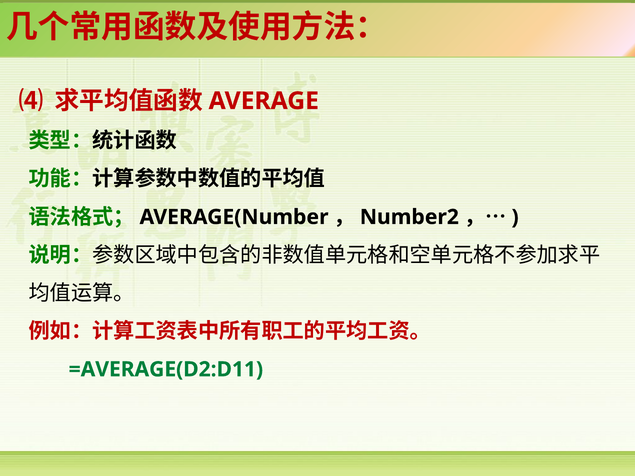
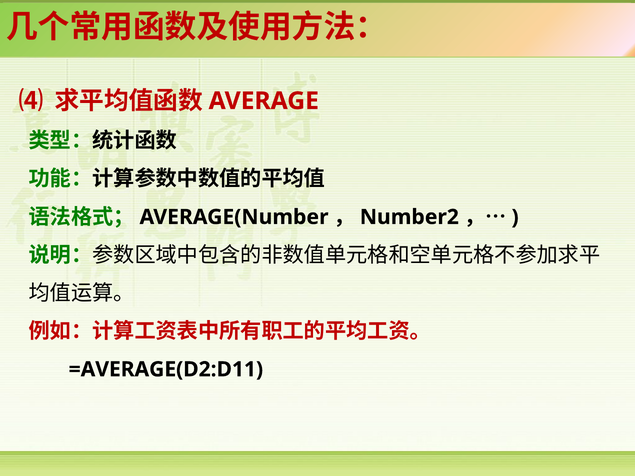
=AVERAGE(D2:D11 colour: green -> black (166, 370)
